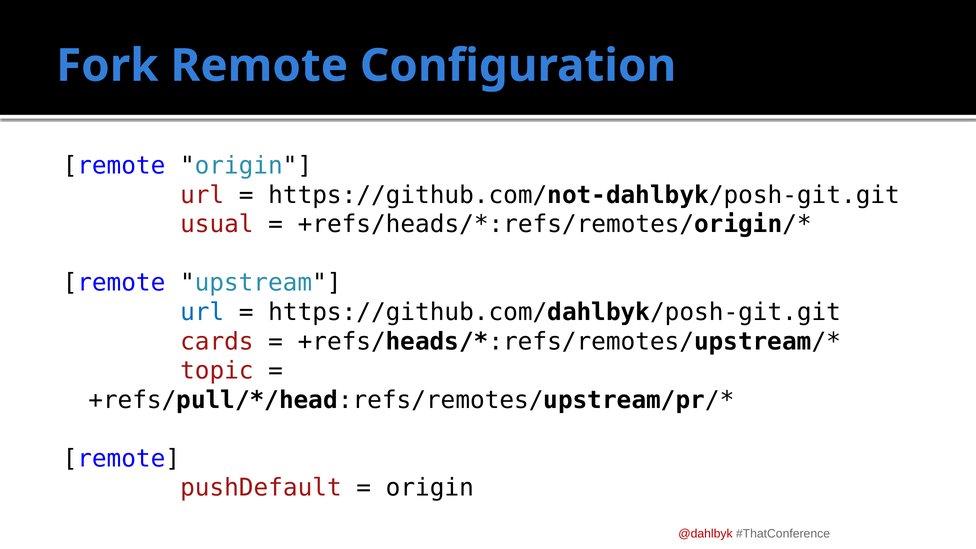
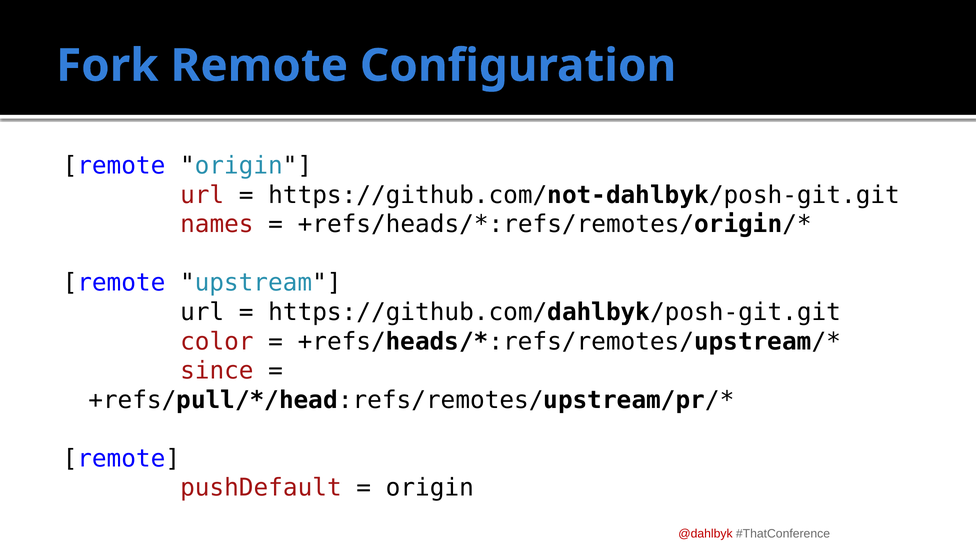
usual: usual -> names (217, 224)
url colour: blue -> black (202, 312)
cards: cards -> color (217, 341)
topic: topic -> since (217, 371)
